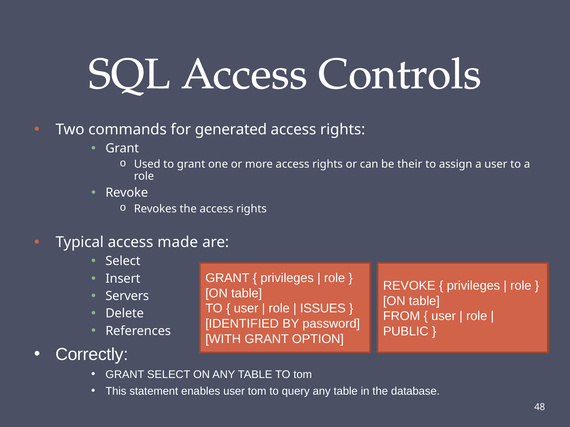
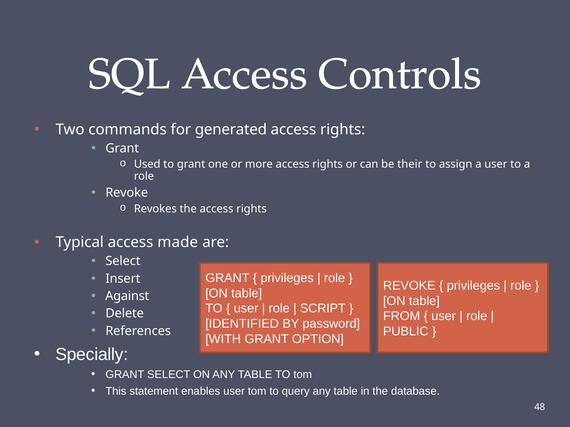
Servers: Servers -> Against (127, 296)
ISSUES: ISSUES -> SCRIPT (323, 309)
Correctly: Correctly -> Specially (92, 355)
